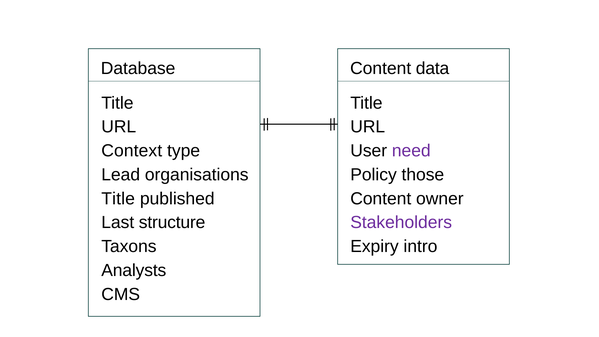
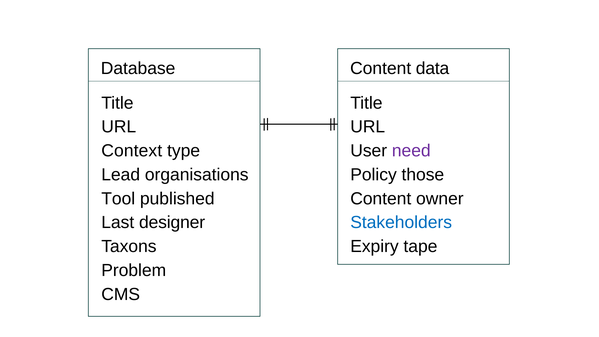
Title: Title -> Tool (118, 199)
structure: structure -> designer (172, 222)
Stakeholders colour: purple -> blue (401, 222)
intro: intro -> tape (420, 246)
Analysts: Analysts -> Problem (134, 270)
